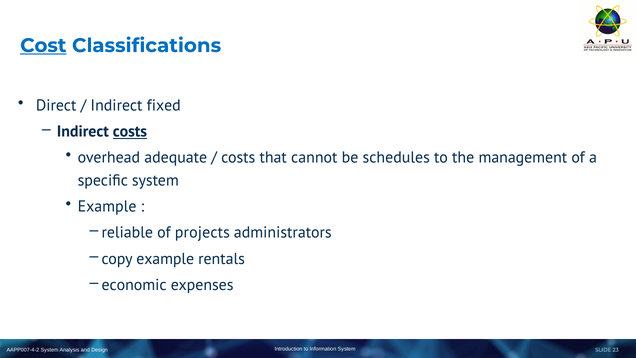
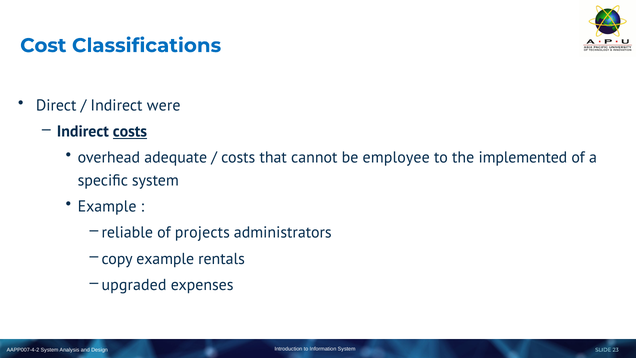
Cost underline: present -> none (43, 46)
fixed: fixed -> were (164, 105)
schedules: schedules -> employee (396, 158)
management: management -> implemented (523, 158)
economic: economic -> upgraded (134, 285)
